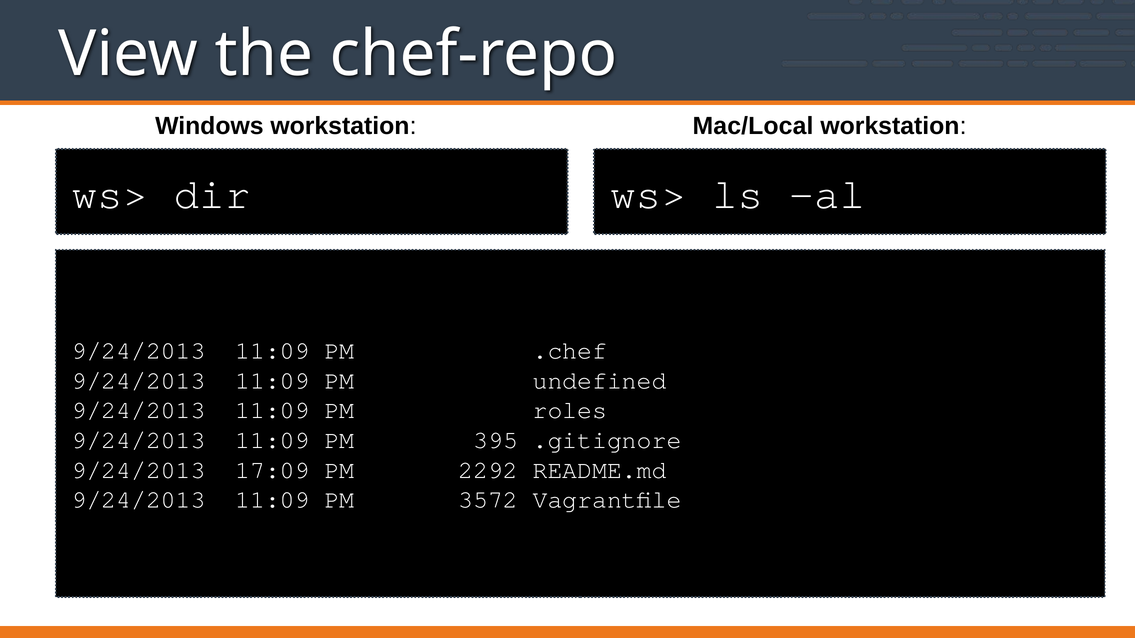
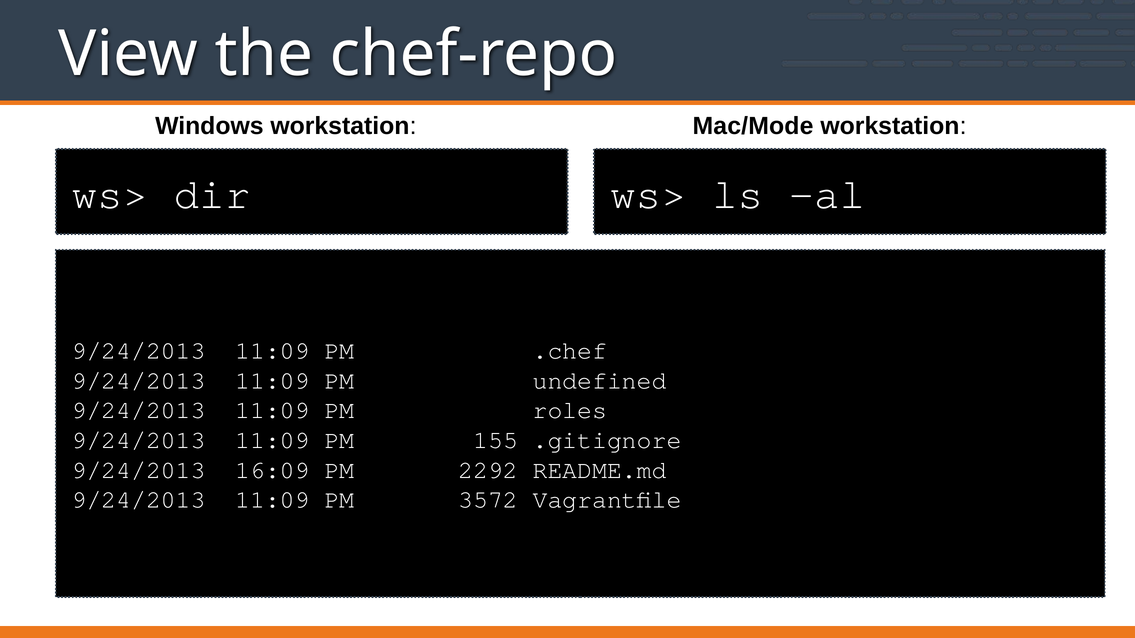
Mac/Local: Mac/Local -> Mac/Mode (753, 126)
395: 395 -> 155 (496, 440)
17:09: 17:09 -> 16:09 (272, 470)
